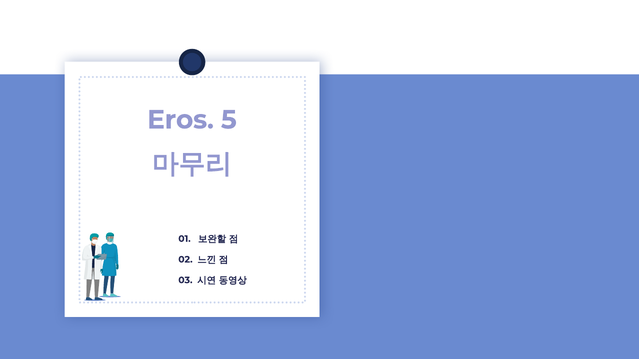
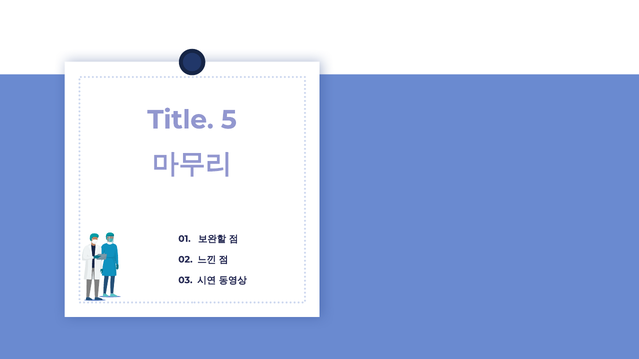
Eros: Eros -> Title (181, 120)
